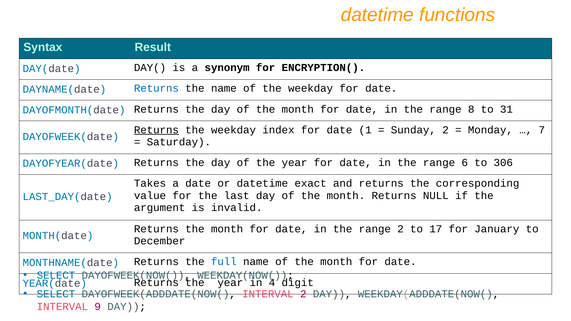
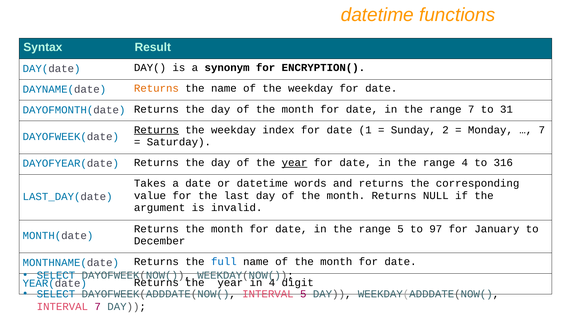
Returns colour: blue -> orange (156, 89)
range 8: 8 -> 7 (471, 109)
year underline: none -> present (295, 163)
range 6: 6 -> 4 (465, 163)
306: 306 -> 316 (503, 163)
exact: exact -> words (311, 183)
range 2: 2 -> 5 (401, 229)
17: 17 -> 97 (436, 229)
INTERVAL 2: 2 -> 5 (303, 294)
INTERVAL 9: 9 -> 7 (98, 307)
